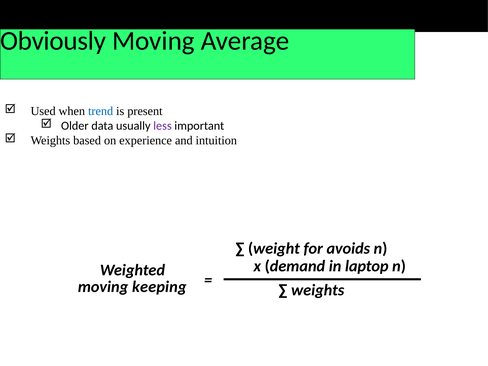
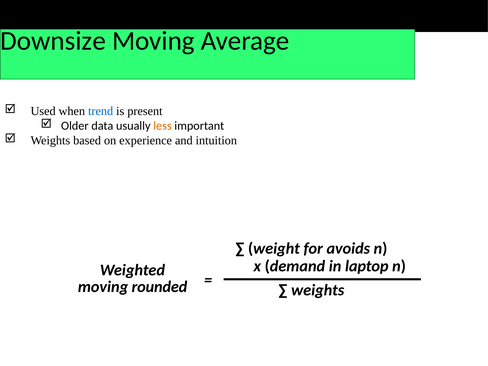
Obviously: Obviously -> Downsize (53, 41)
less colour: purple -> orange (162, 126)
keeping: keeping -> rounded (159, 287)
